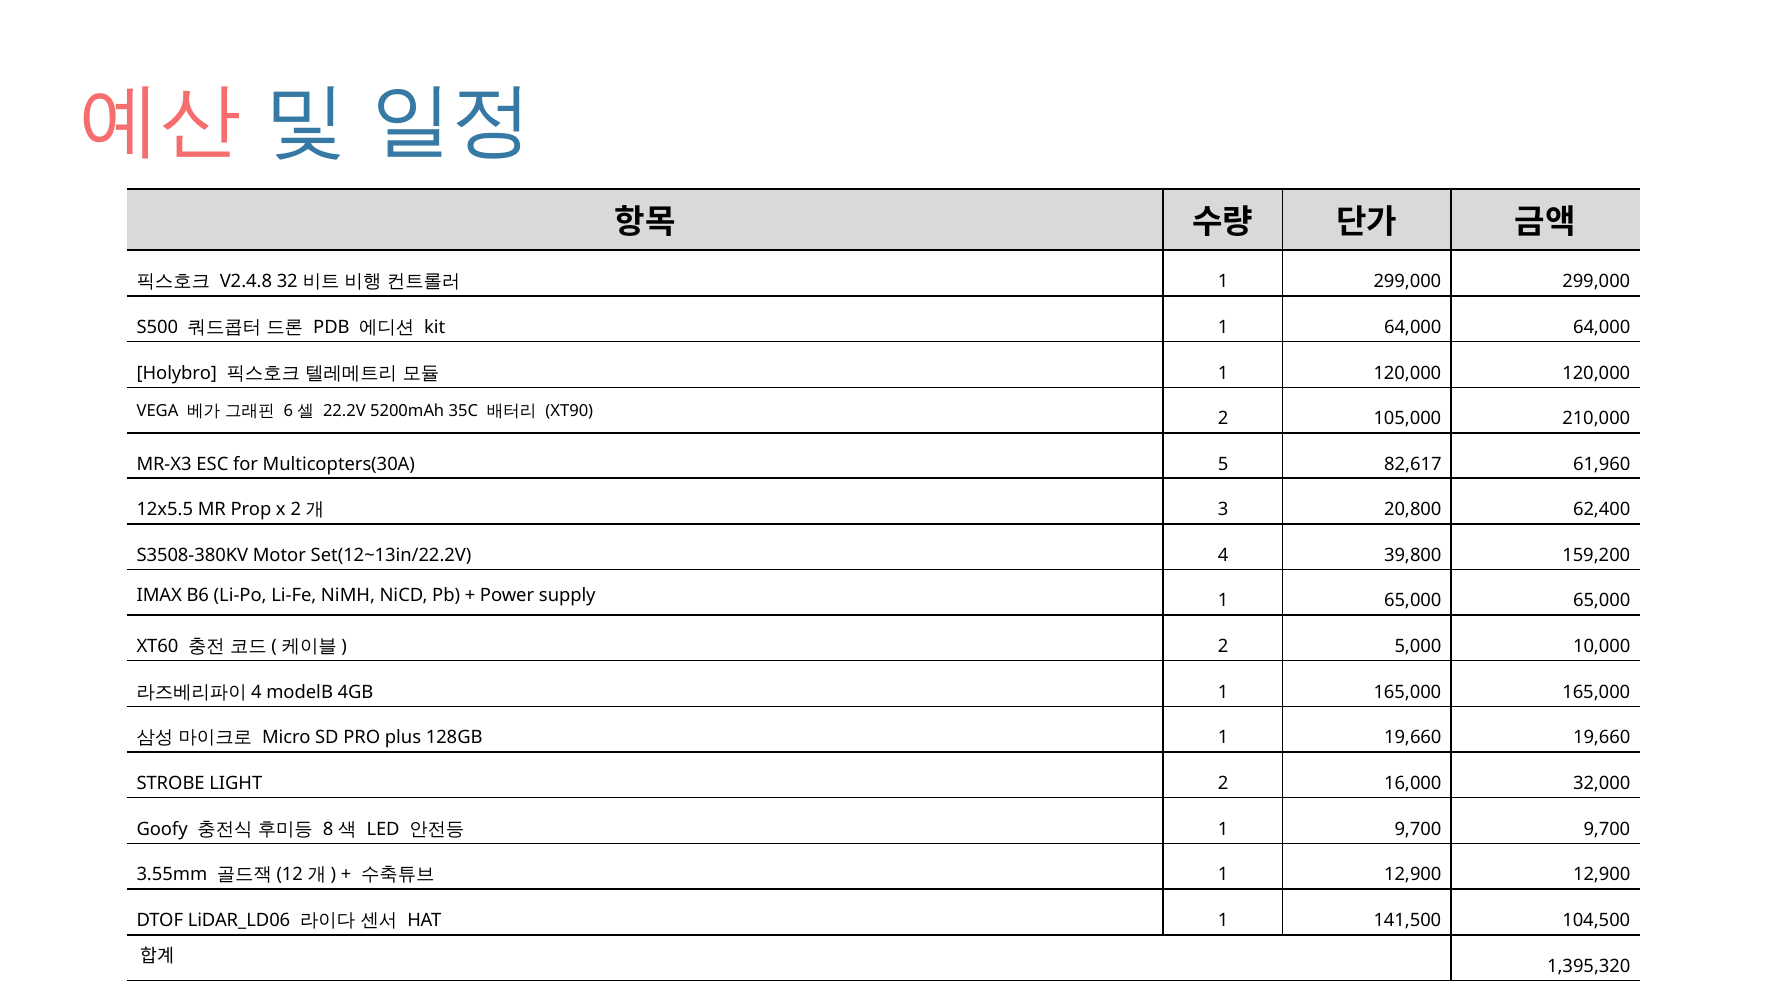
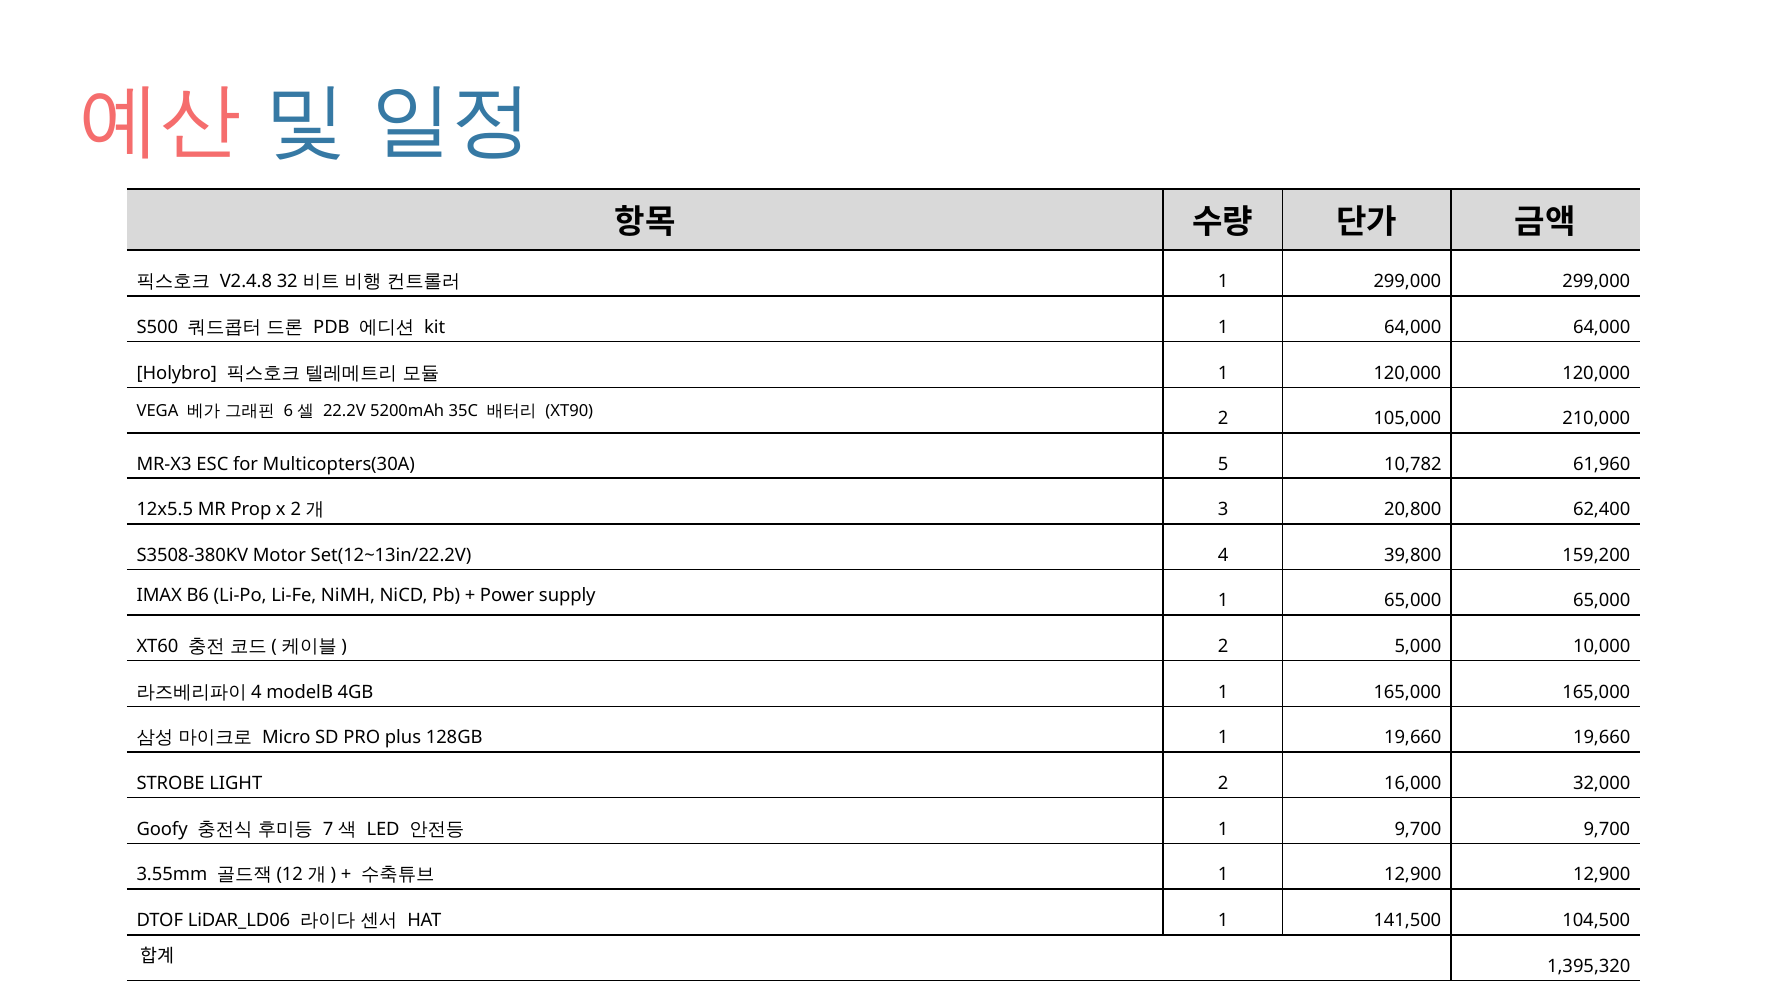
82,617: 82,617 -> 10,782 (1413, 464)
8: 8 -> 7 (328, 829)
